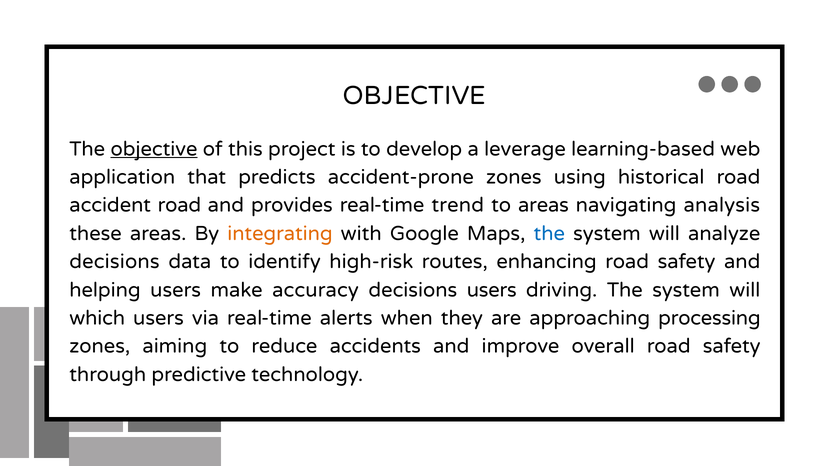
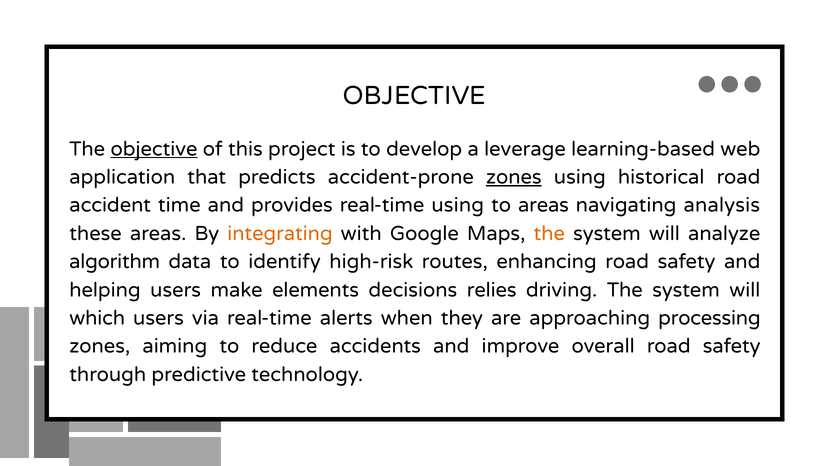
zones underline: none -> present (514, 177)
accident road: road -> time (179, 205)
real-time trend: trend -> using (458, 205)
the colour: blue -> orange (549, 234)
decisions: decisions -> algorithm (115, 262)
accuracy: accuracy -> elements (316, 290)
decisions users: users -> relies (492, 290)
